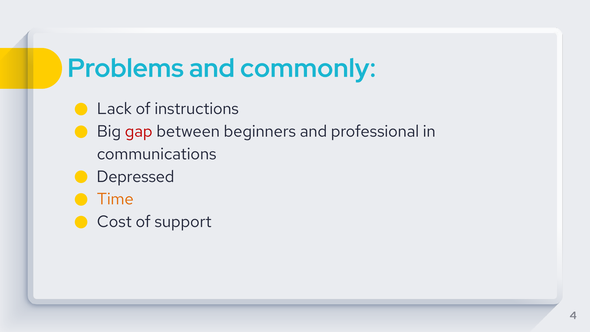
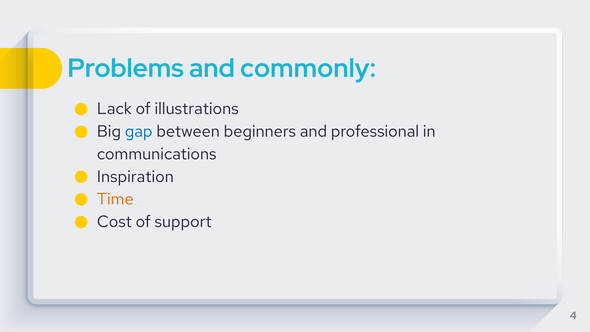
instructions: instructions -> illustrations (197, 109)
gap colour: red -> blue (139, 131)
Depressed: Depressed -> Inspiration (135, 177)
